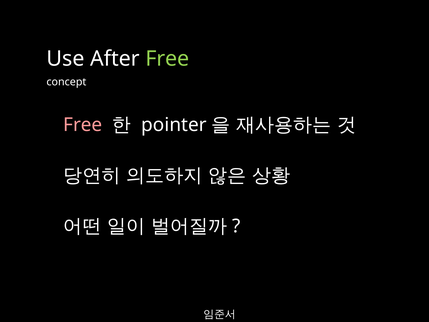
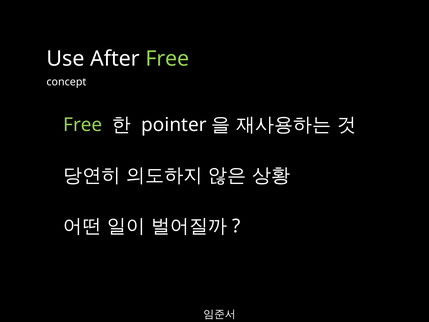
Free colour: pink -> light green (83, 125)
